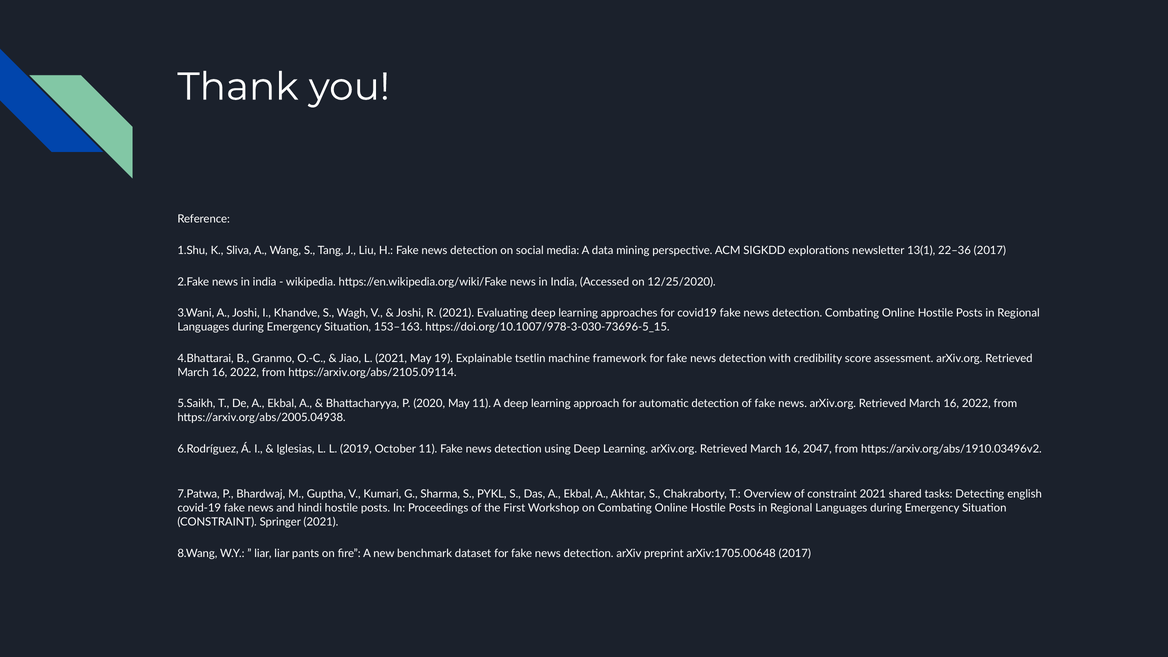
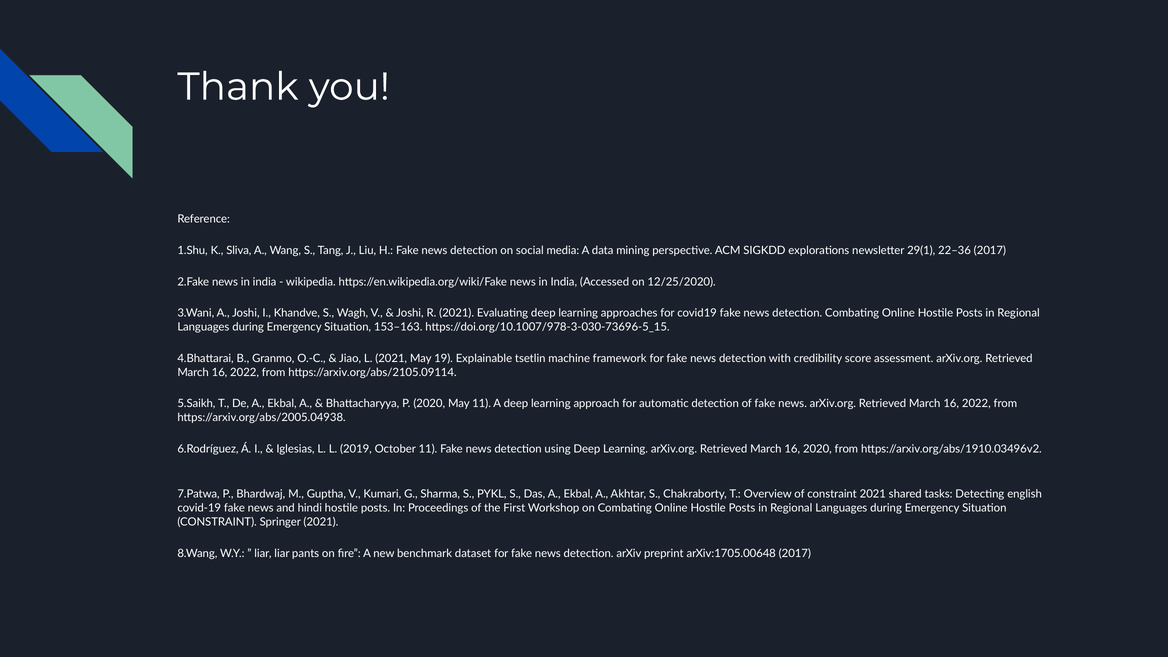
13(1: 13(1 -> 29(1 (921, 250)
16 2047: 2047 -> 2020 (817, 449)
